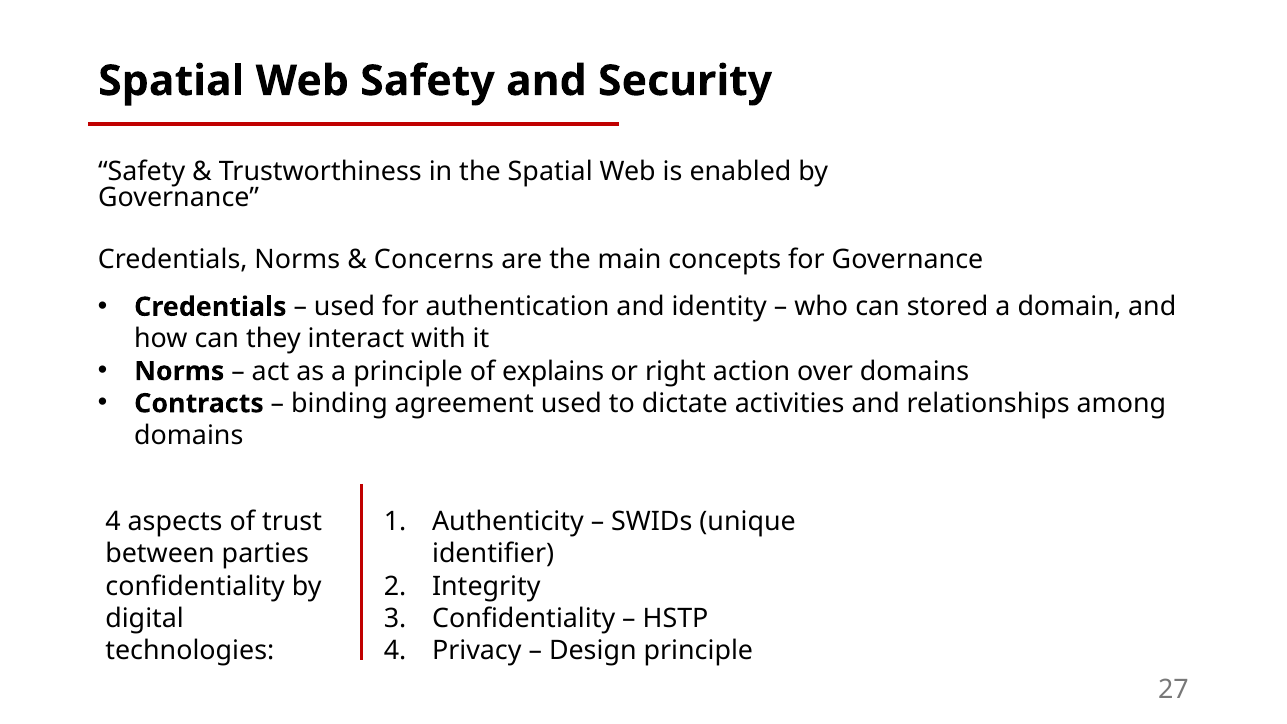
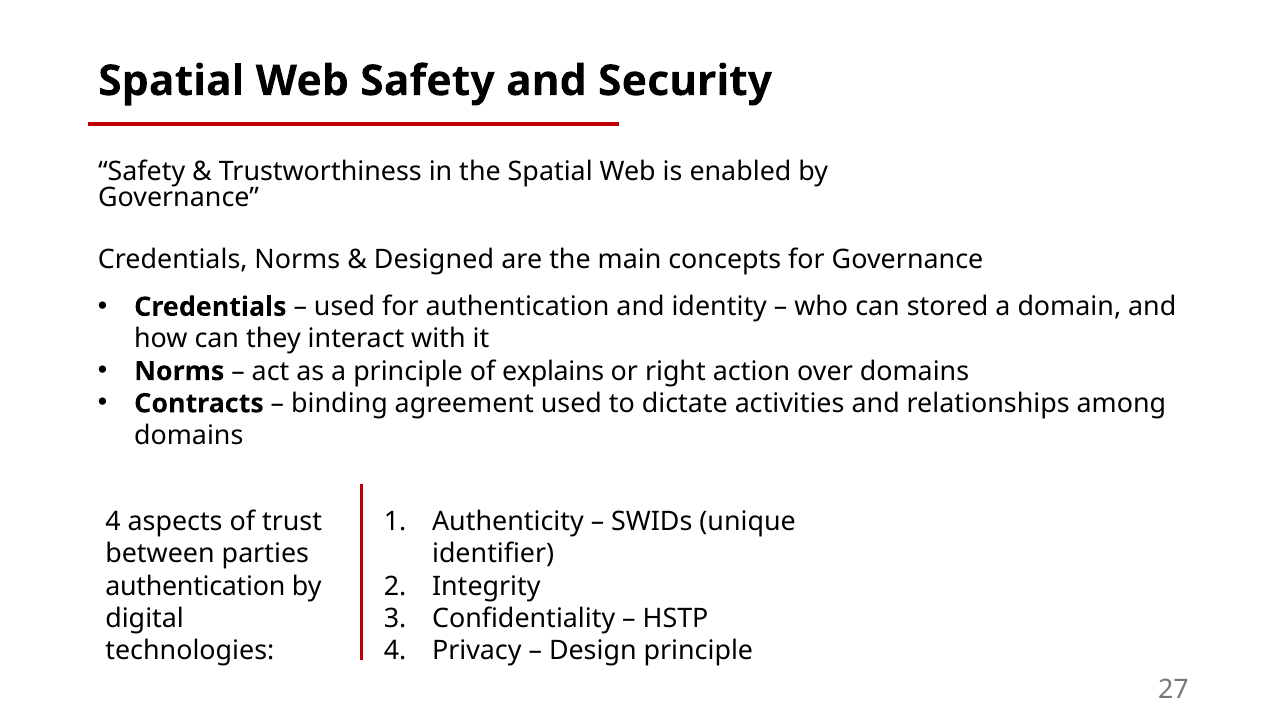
Concerns: Concerns -> Designed (434, 259)
confidentiality: confidentiality -> authentication (195, 586)
